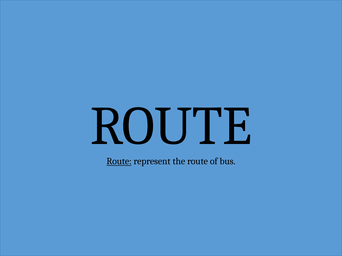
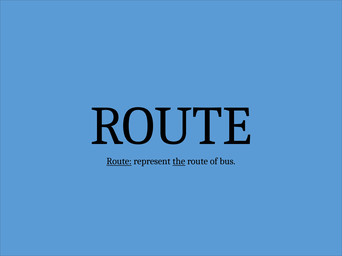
the underline: none -> present (179, 162)
